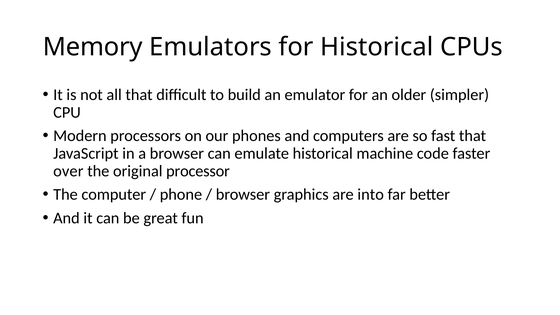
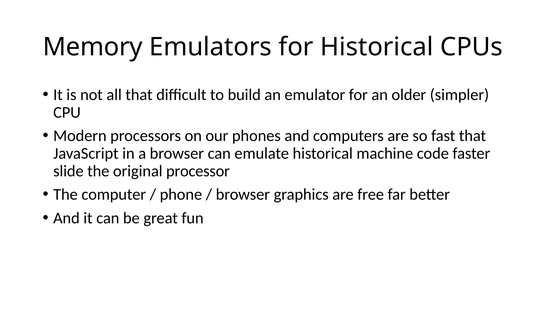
over: over -> slide (68, 171)
into: into -> free (371, 195)
